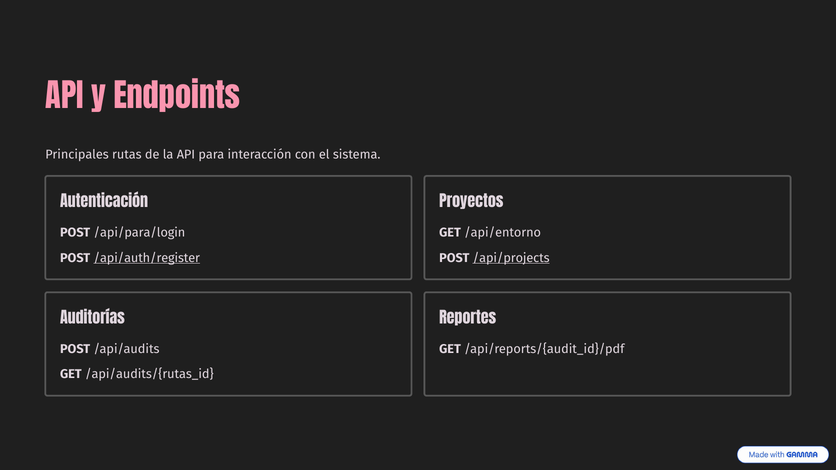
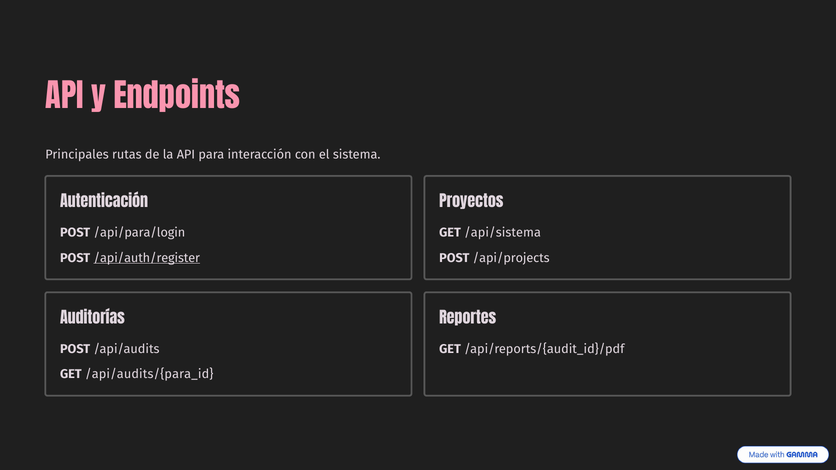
/api/entorno: /api/entorno -> /api/sistema (503, 233)
/api/projects underline: present -> none (511, 258)
/api/audits/{rutas_id: /api/audits/{rutas_id -> /api/audits/{para_id (149, 374)
